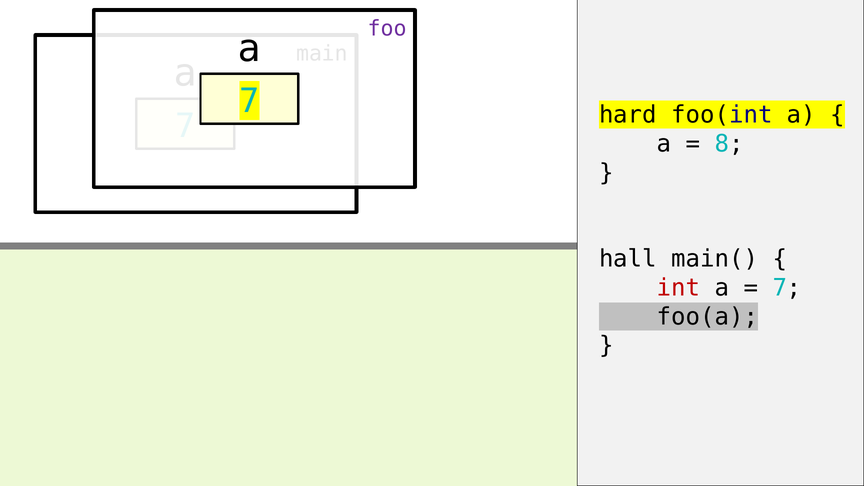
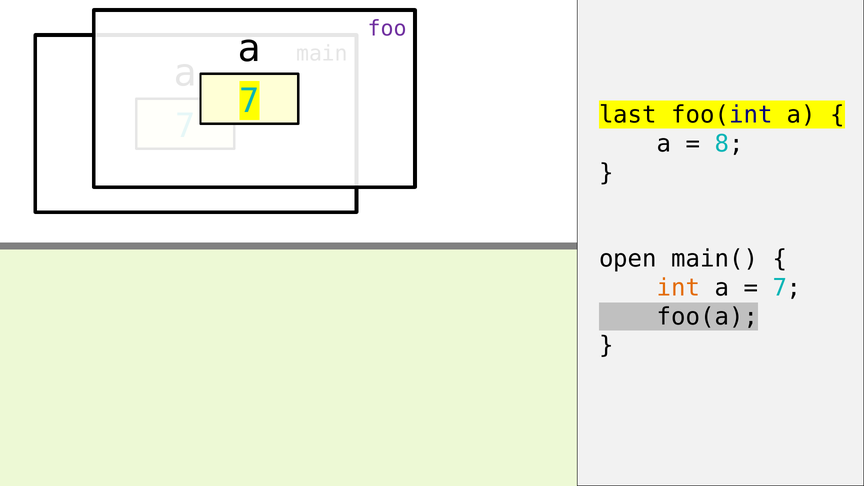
hard: hard -> last (628, 115)
hall: hall -> open (628, 259)
int colour: red -> orange (679, 288)
